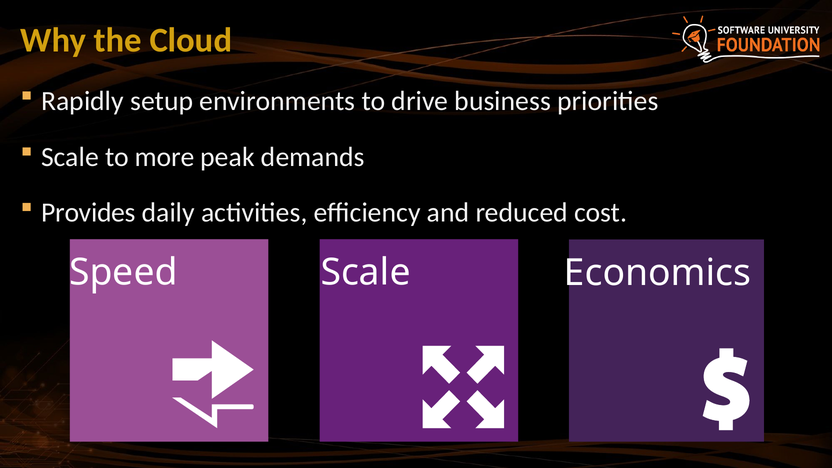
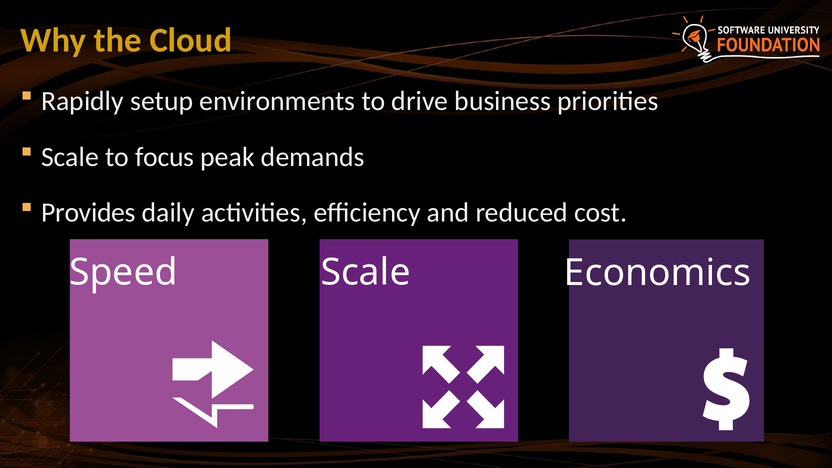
more: more -> focus (165, 157)
